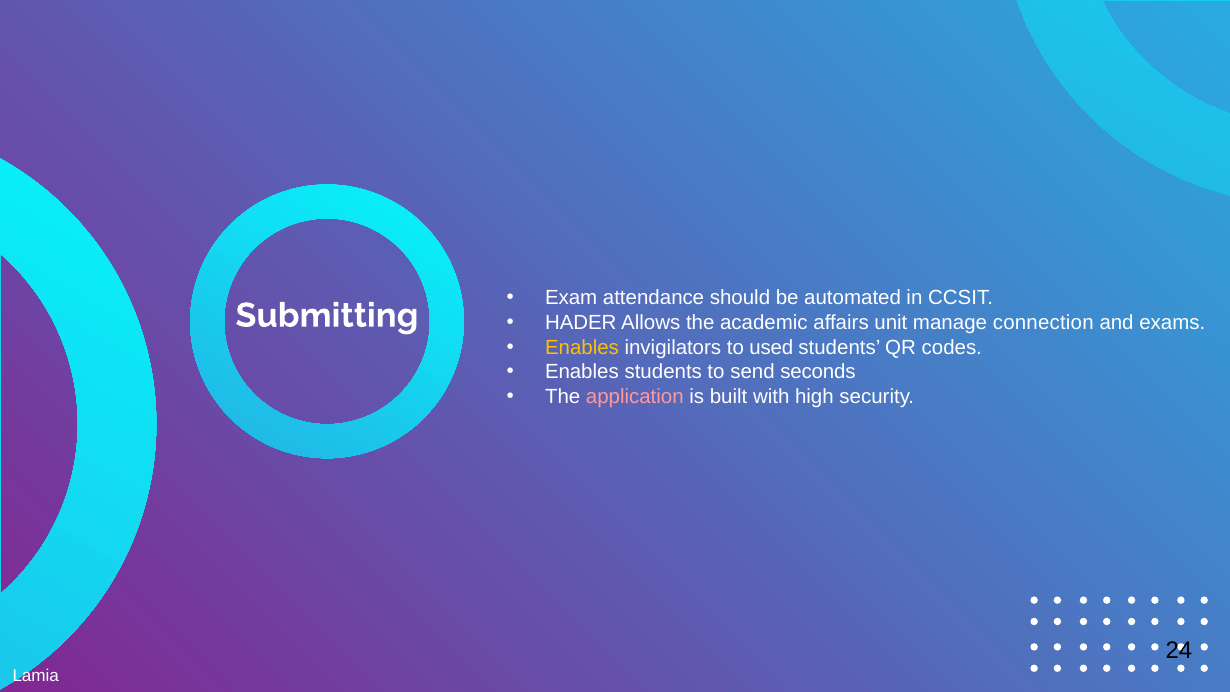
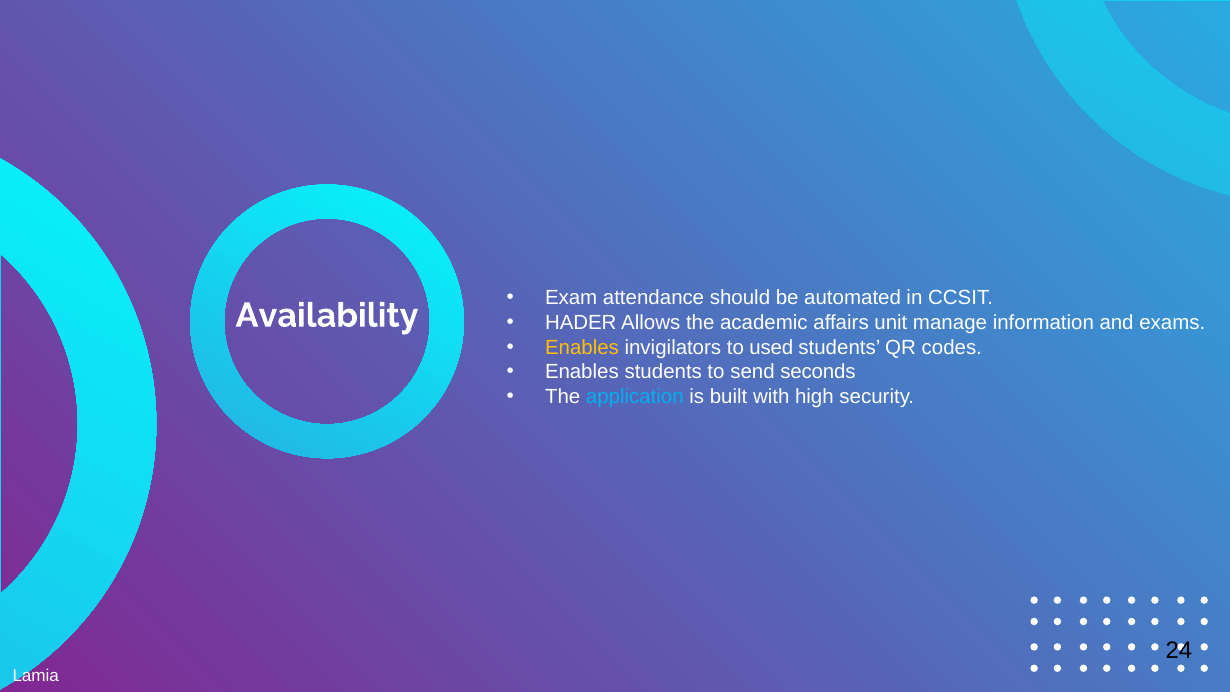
Submitting: Submitting -> Availability (327, 315)
connection: connection -> information (1043, 323)
application colour: pink -> light blue (635, 397)
